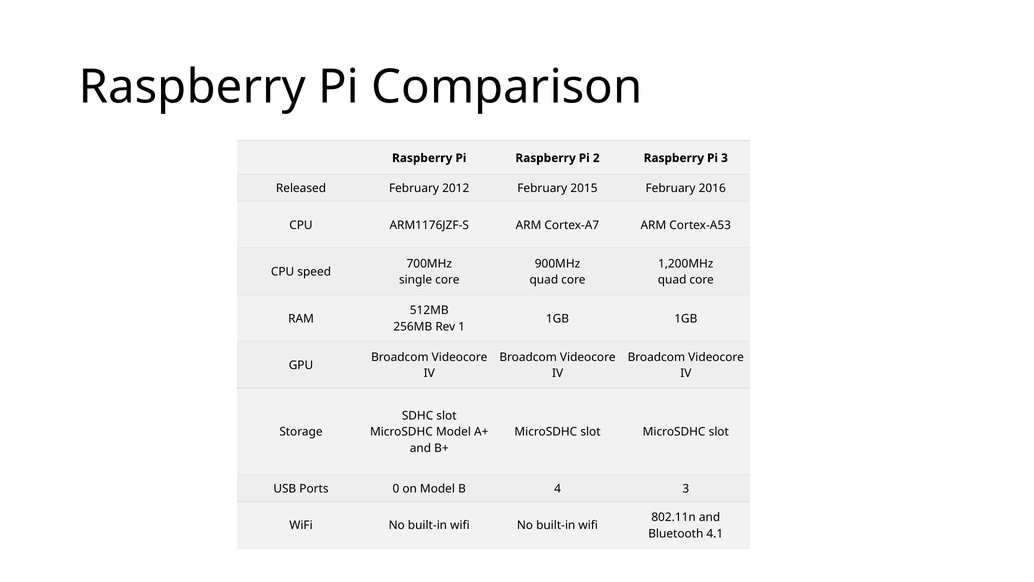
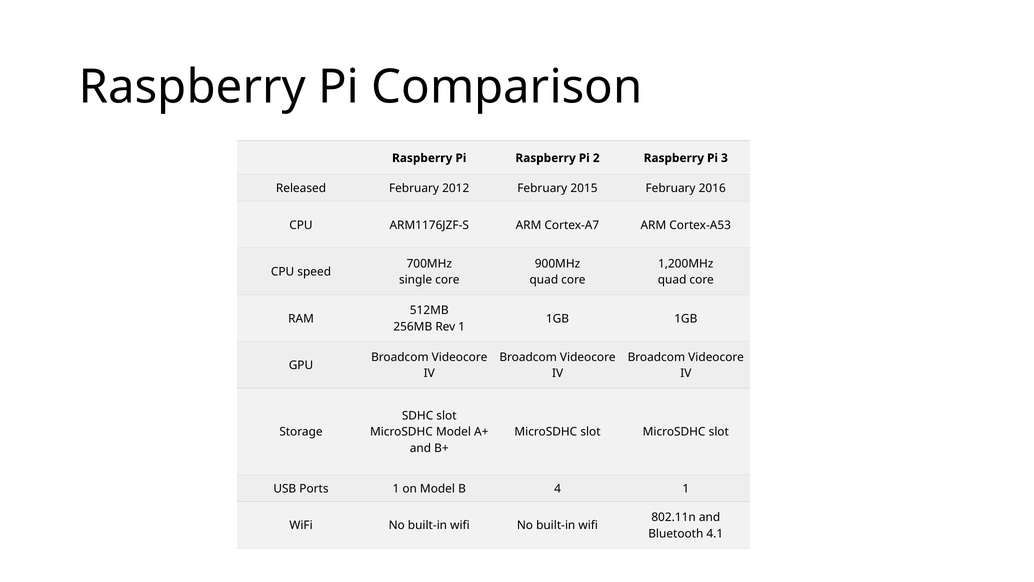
Ports 0: 0 -> 1 (396, 488)
4 3: 3 -> 1 (686, 488)
